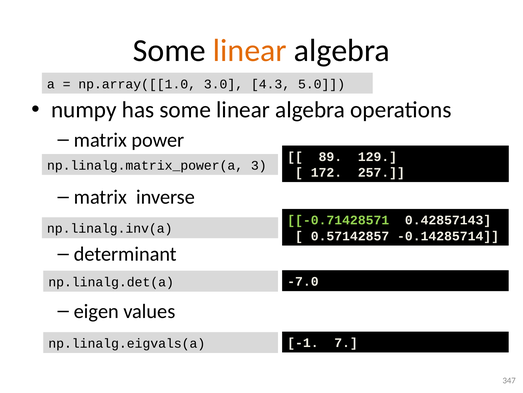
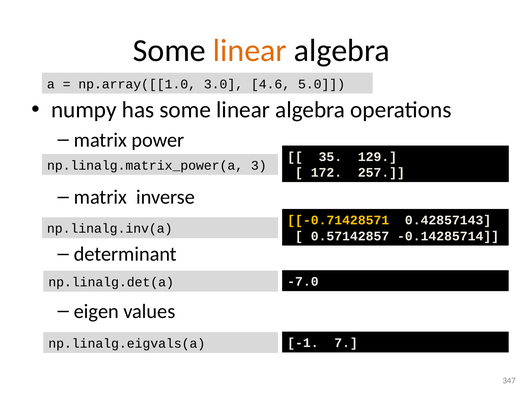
4.3: 4.3 -> 4.6 (271, 84)
89: 89 -> 35 (330, 157)
-0.71428571 colour: light green -> yellow (338, 220)
